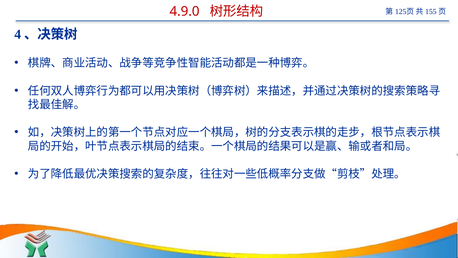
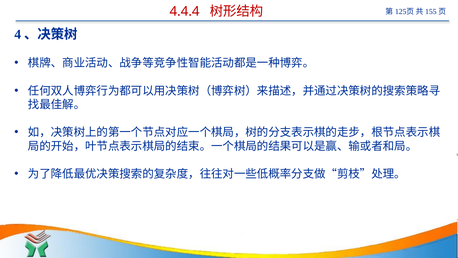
4.9.0: 4.9.0 -> 4.4.4 (185, 11)
